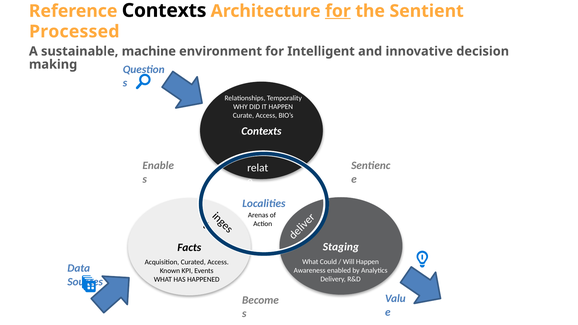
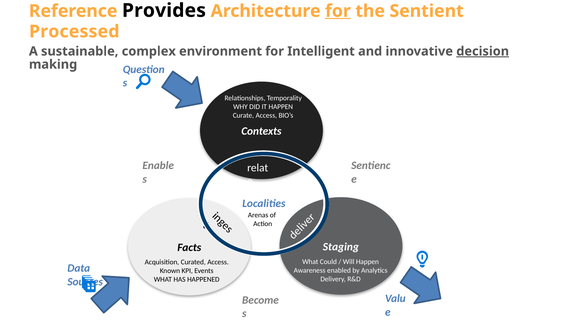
Reference Contexts: Contexts -> Provides (164, 11)
machine: machine -> complex (149, 51)
decision underline: none -> present (483, 51)
